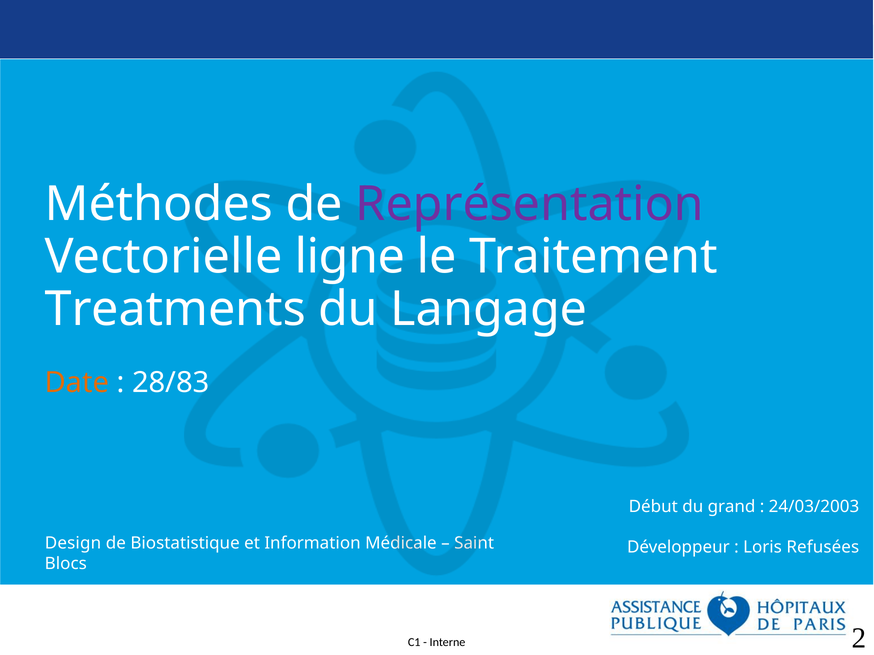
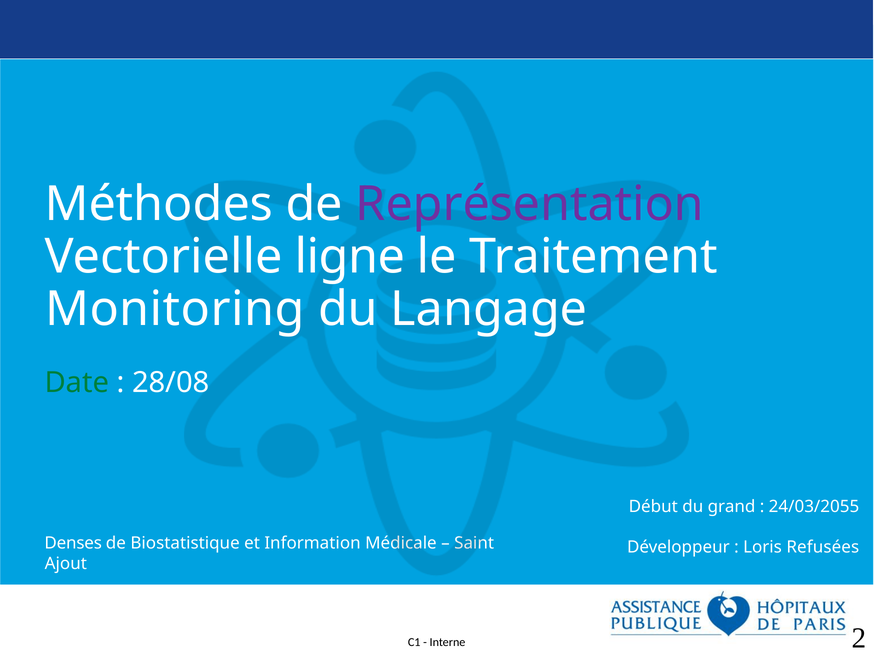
Treatments: Treatments -> Monitoring (175, 309)
Date colour: orange -> green (77, 383)
28/83: 28/83 -> 28/08 (171, 383)
24/03/2003: 24/03/2003 -> 24/03/2055 (814, 507)
Design: Design -> Denses (73, 544)
Blocs: Blocs -> Ajout (66, 564)
